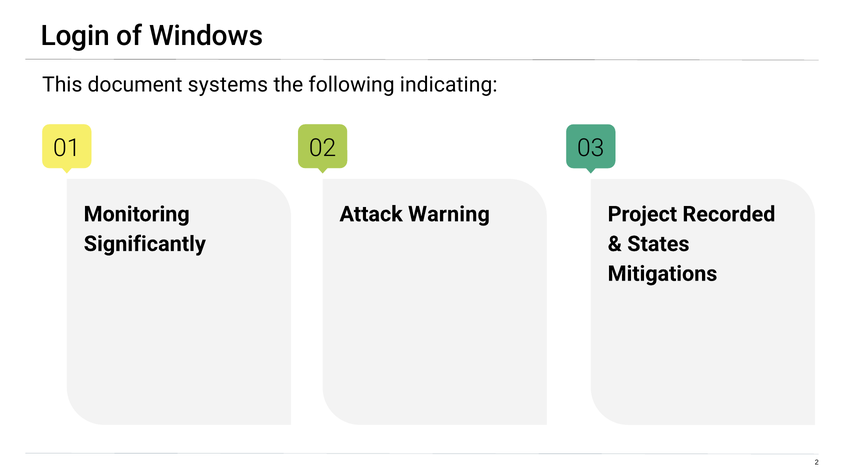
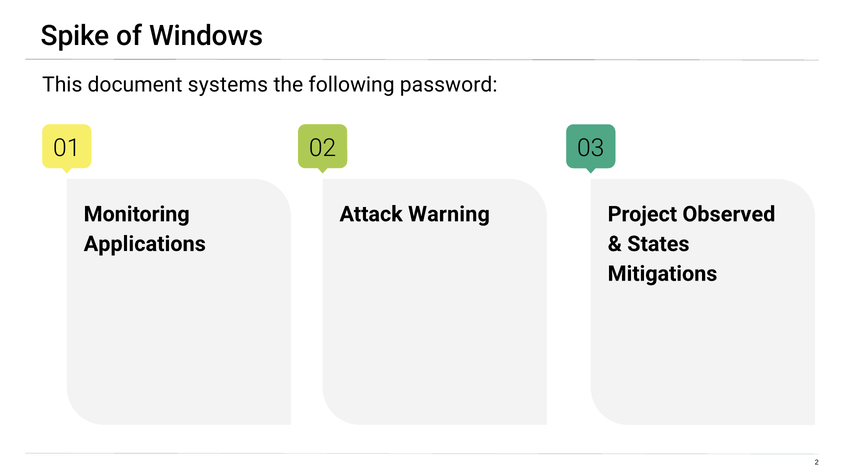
Login: Login -> Spike (75, 36)
indicating: indicating -> password (449, 85)
Recorded: Recorded -> Observed (729, 214)
Significantly: Significantly -> Applications (145, 244)
